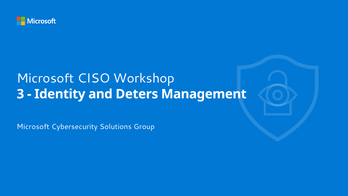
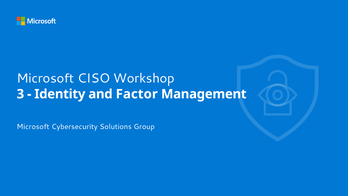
Deters: Deters -> Factor (137, 94)
